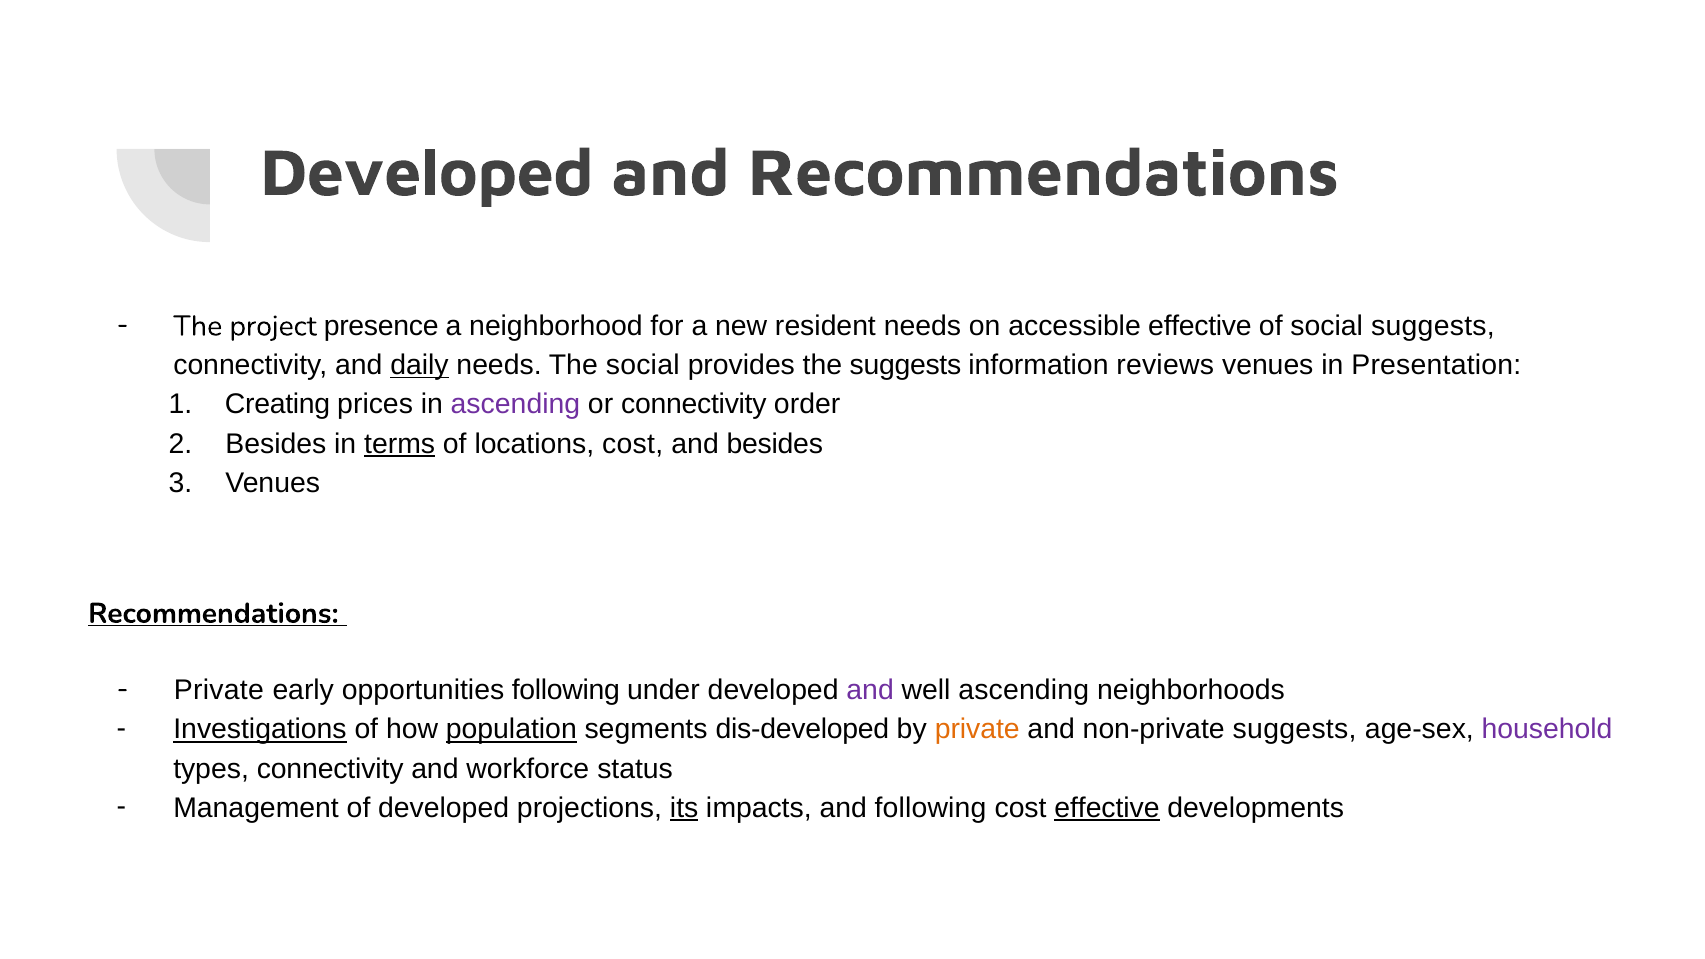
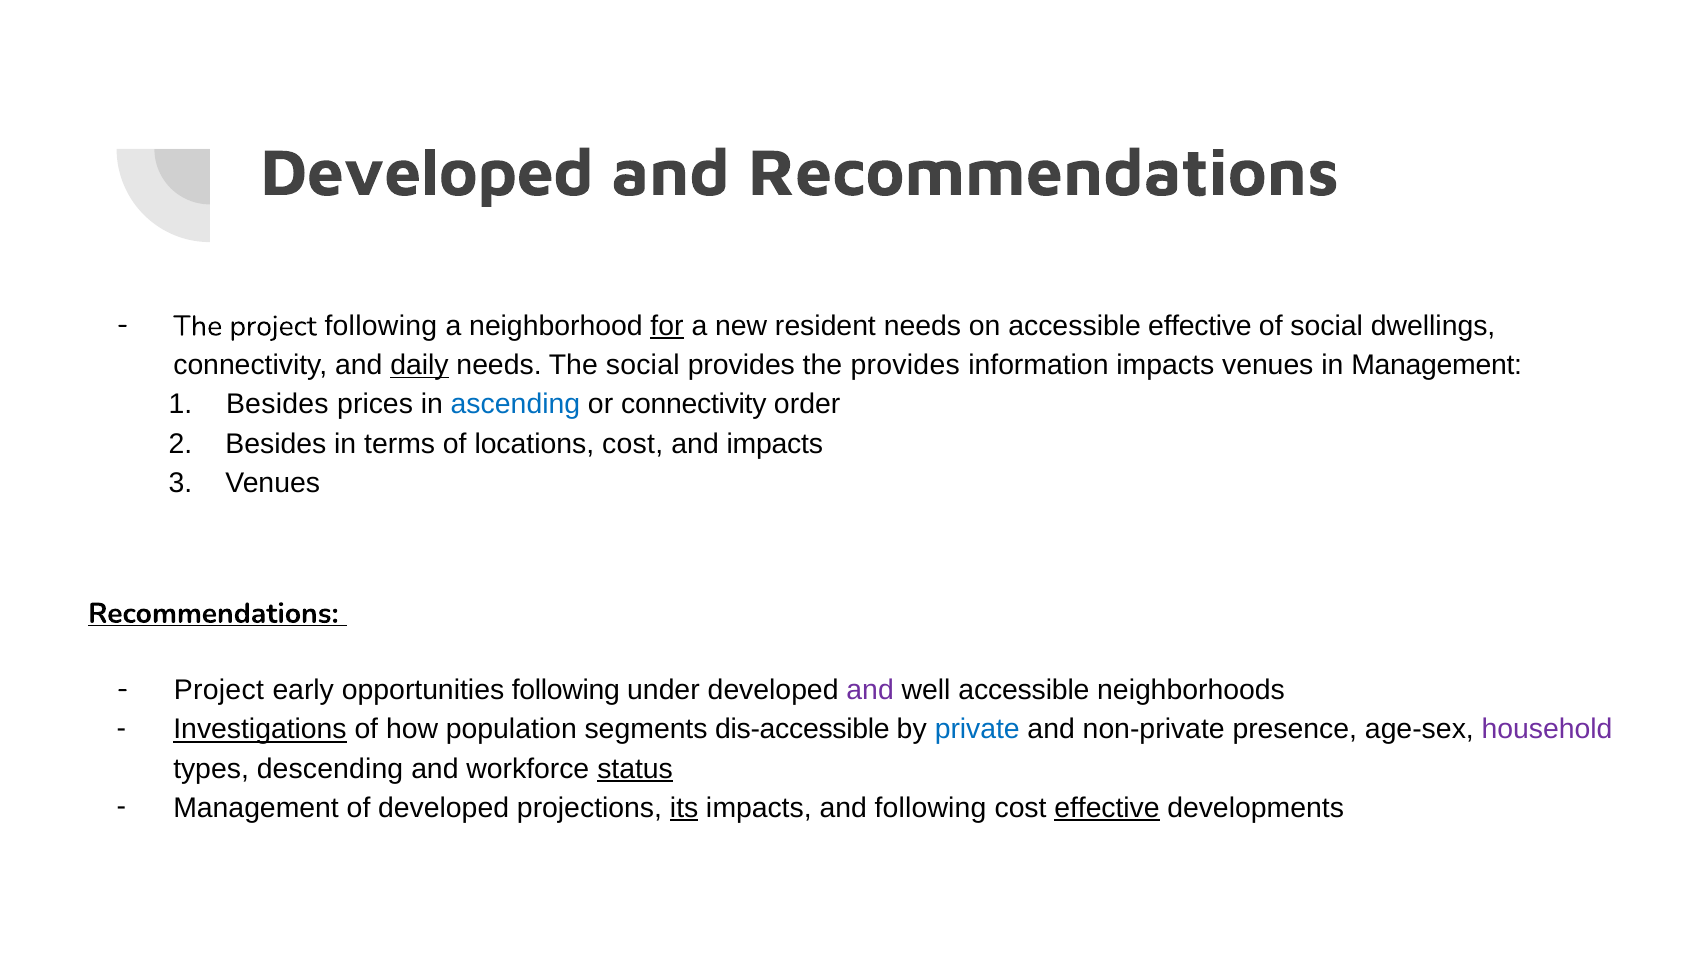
project presence: presence -> following (381, 326)
for underline: none -> present (667, 326)
social suggests: suggests -> dwellings (1433, 326)
the suggests: suggests -> provides (905, 365)
information reviews: reviews -> impacts (1165, 365)
in Presentation: Presentation -> Management (1437, 365)
Creating: Creating -> Besides (277, 405)
ascending colour: purple -> blue (515, 405)
terms underline: present -> none (400, 444)
and besides: besides -> impacts (775, 444)
Private: Private -> Project (219, 690)
well ascending: ascending -> accessible (1024, 690)
population underline: present -> none (511, 730)
dis-developed: dis-developed -> dis-accessible (802, 730)
private colour: orange -> blue (977, 730)
non-private suggests: suggests -> presence (1295, 730)
types connectivity: connectivity -> descending (330, 769)
status underline: none -> present (635, 769)
